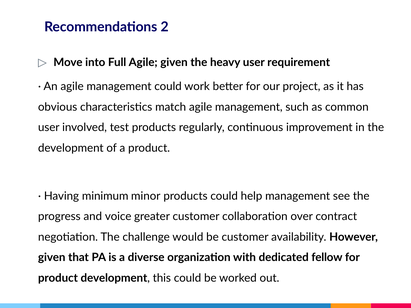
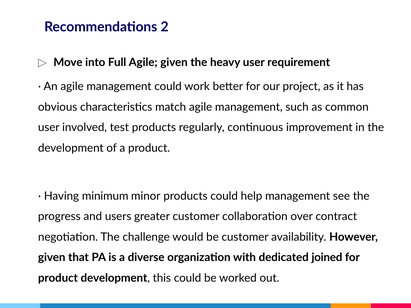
voice: voice -> users (118, 217)
fellow: fellow -> joined (327, 258)
